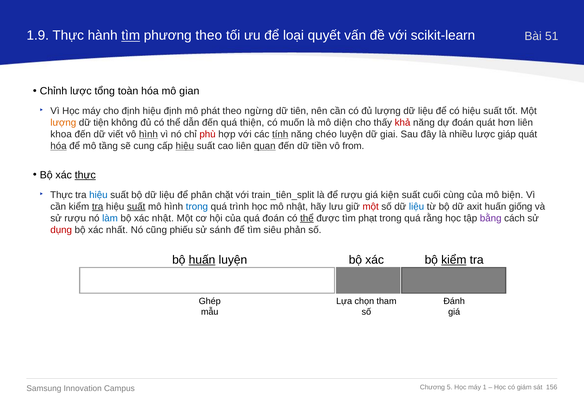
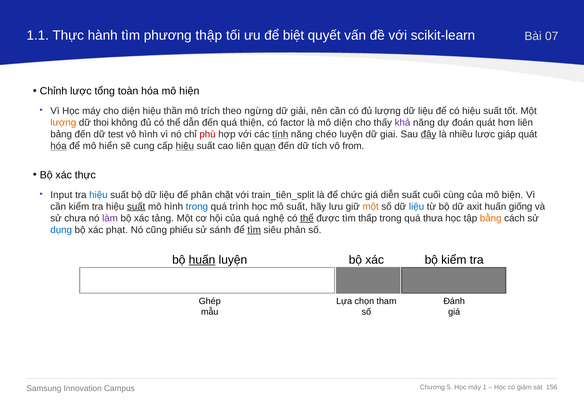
1.9: 1.9 -> 1.1 (38, 36)
tìm underline: present -> none (131, 36)
phương theo: theo -> thập (209, 36)
loại: loại -> biệt (294, 36)
51: 51 -> 07 (552, 36)
gian: gian -> hiện (189, 91)
cho định: định -> diện (131, 111)
hiệu định: định -> thần (173, 111)
phát: phát -> trích (210, 111)
tiên: tiên -> giải (299, 111)
tiện: tiện -> thoi (101, 123)
muốn: muốn -> factor (292, 123)
khả colour: red -> purple (403, 123)
khoa: khoa -> bảng (61, 134)
viết: viết -> test (116, 134)
hình underline: present -> none (148, 134)
đây underline: none -> present (429, 134)
tầng: tầng -> hiển (108, 146)
tiền: tiền -> tích (319, 146)
thực underline: present -> none (85, 175)
Thực: Thực -> Input (61, 195)
để rượu: rượu -> chức (352, 195)
kiện: kiện -> diễn (390, 195)
tra underline: present -> none (98, 207)
mô nhật: nhật -> suất (297, 207)
một colour: red -> orange (371, 207)
sử rượu: rượu -> chưa (75, 218)
làm colour: blue -> purple (110, 218)
xác nhật: nhật -> tảng (163, 218)
quá đoán: đoán -> nghệ (273, 218)
phạt: phạt -> thấp (368, 218)
rằng: rằng -> thưa (433, 218)
bằng colour: purple -> orange (491, 218)
dụng colour: red -> blue (61, 230)
nhất: nhất -> phạt (117, 230)
tìm underline: none -> present (254, 230)
kiểm underline: present -> none (454, 260)
